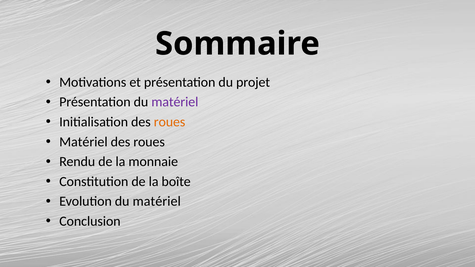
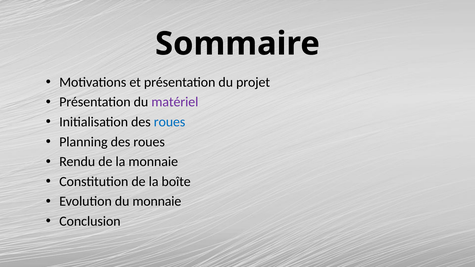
roues colour: orange -> blue (170, 122)
Matériel: Matériel -> Planning (83, 142)
Evolution du matériel: matériel -> monnaie (157, 202)
